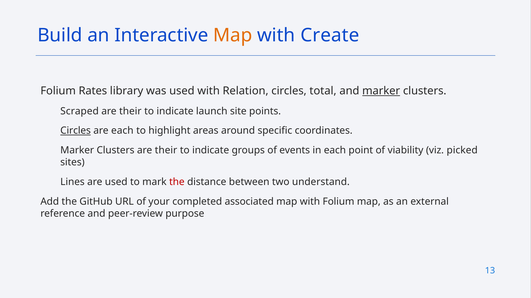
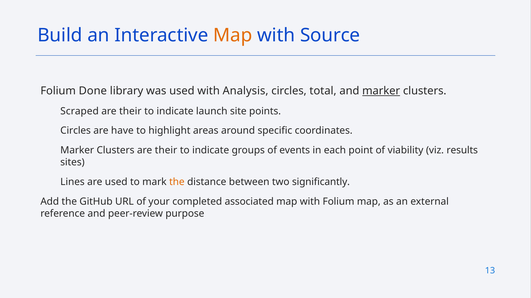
Create: Create -> Source (330, 35)
Rates: Rates -> Done (93, 91)
Relation: Relation -> Analysis (246, 91)
Circles underline: present -> none (76, 131)
are each: each -> have (122, 131)
picked: picked -> results (462, 151)
the colour: red -> orange (177, 182)
understand: understand -> significantly (321, 182)
